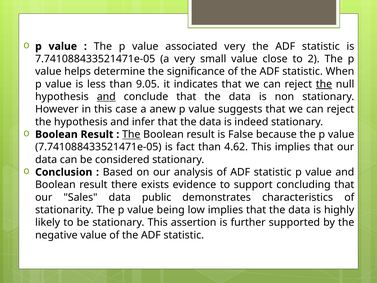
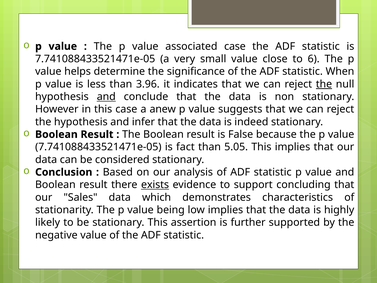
associated very: very -> case (235, 46)
2: 2 -> 6 (314, 59)
9.05: 9.05 -> 3.96 (148, 84)
The underline: present -> none (131, 134)
4.62: 4.62 -> 5.05 (236, 147)
exists underline: none -> present (155, 185)
public: public -> which (157, 197)
